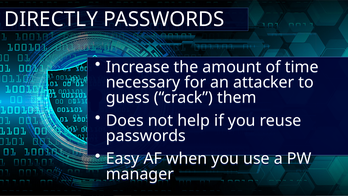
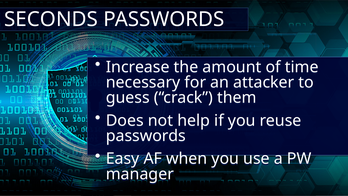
DIRECTLY: DIRECTLY -> SECONDS (51, 19)
